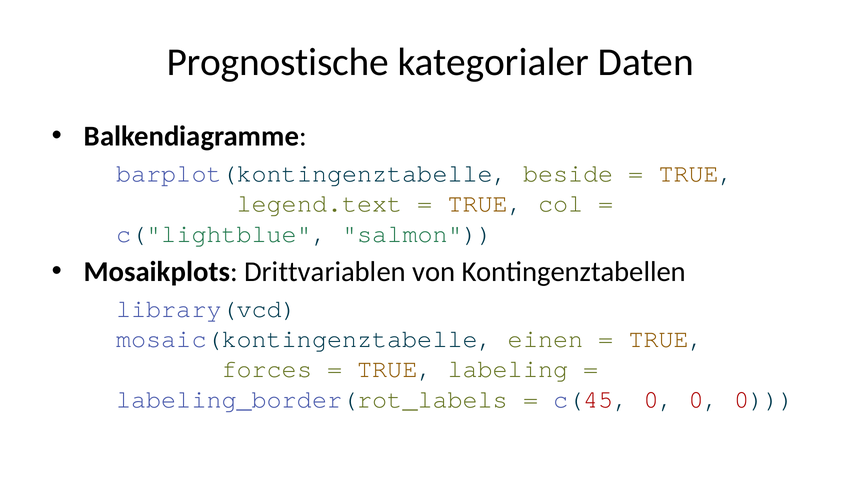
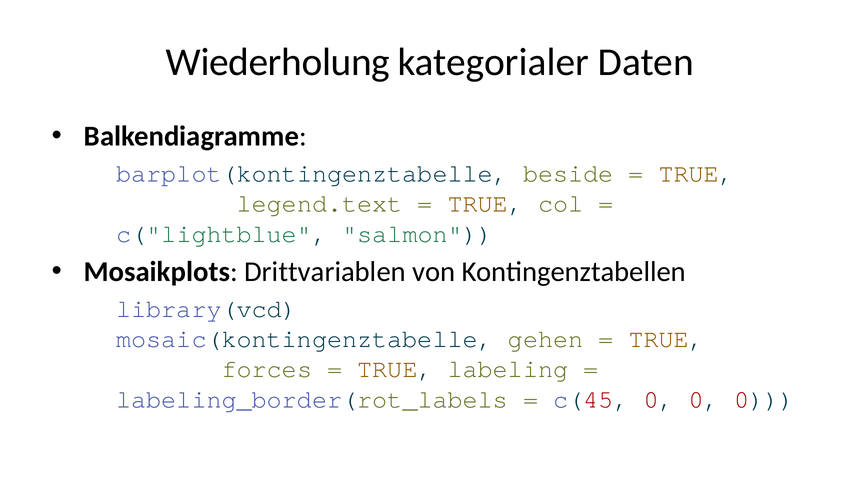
Prognostische: Prognostische -> Wiederholung (278, 62)
einen: einen -> gehen (546, 339)
